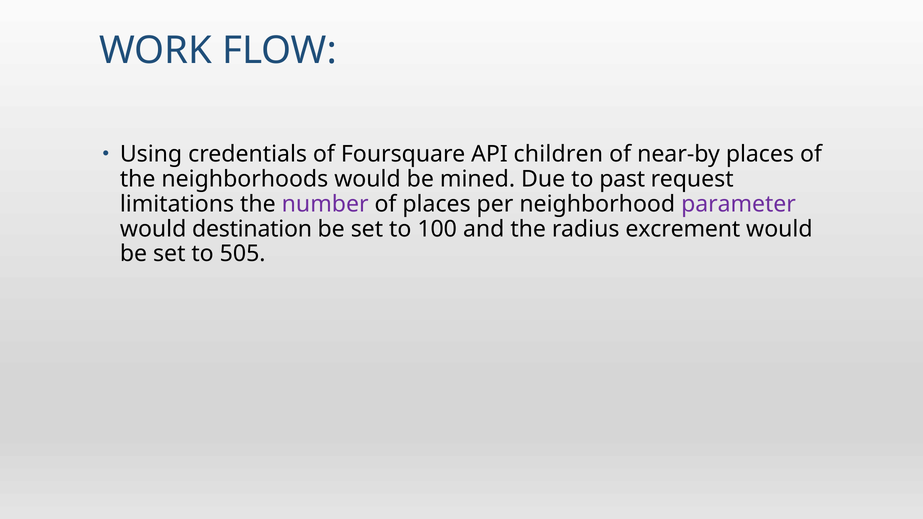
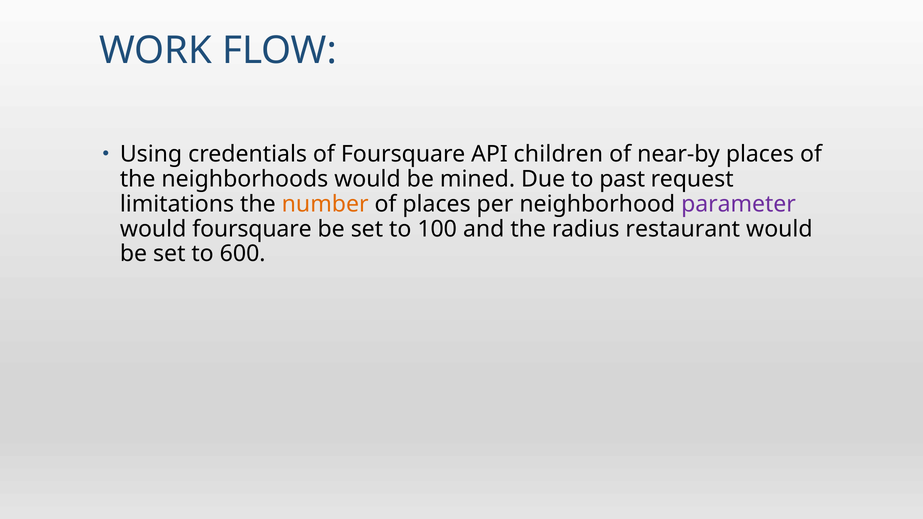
number colour: purple -> orange (325, 204)
would destination: destination -> foursquare (252, 229)
excrement: excrement -> restaurant (683, 229)
505: 505 -> 600 (243, 254)
